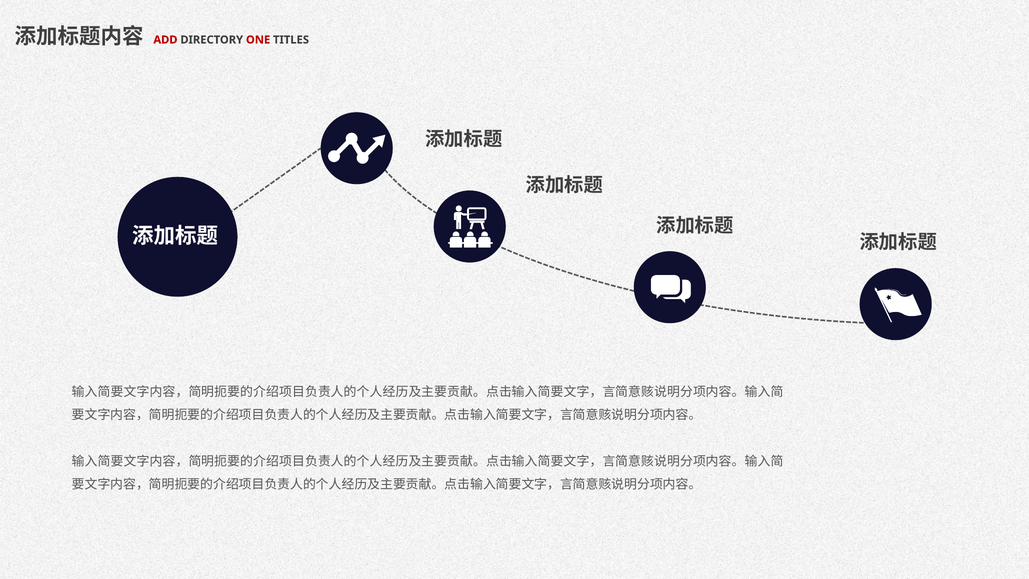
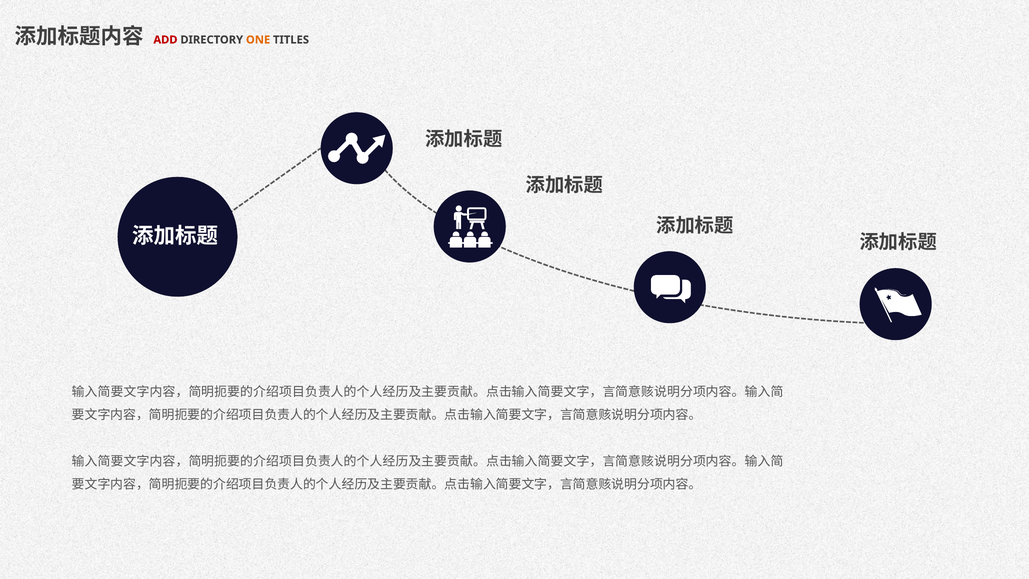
ONE colour: red -> orange (258, 40)
